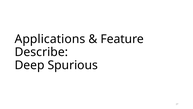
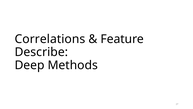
Applications: Applications -> Correlations (50, 39)
Spurious: Spurious -> Methods (73, 65)
